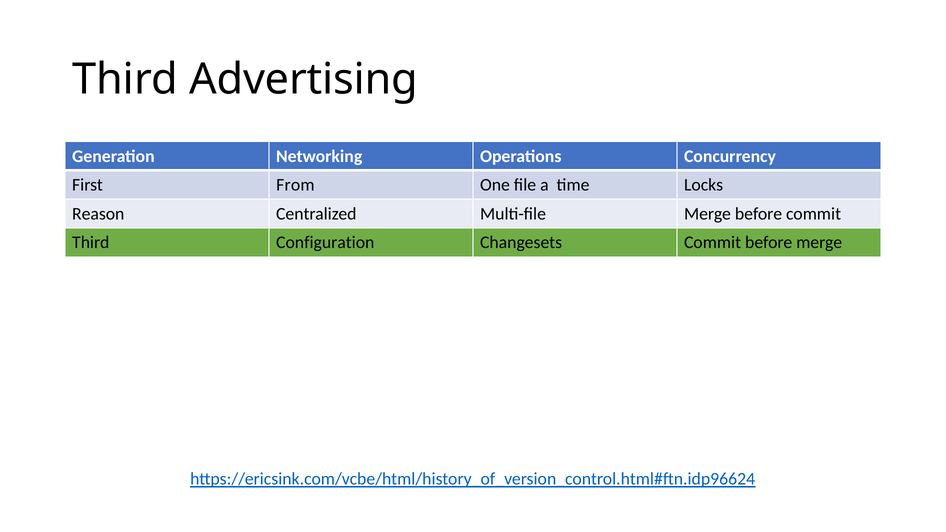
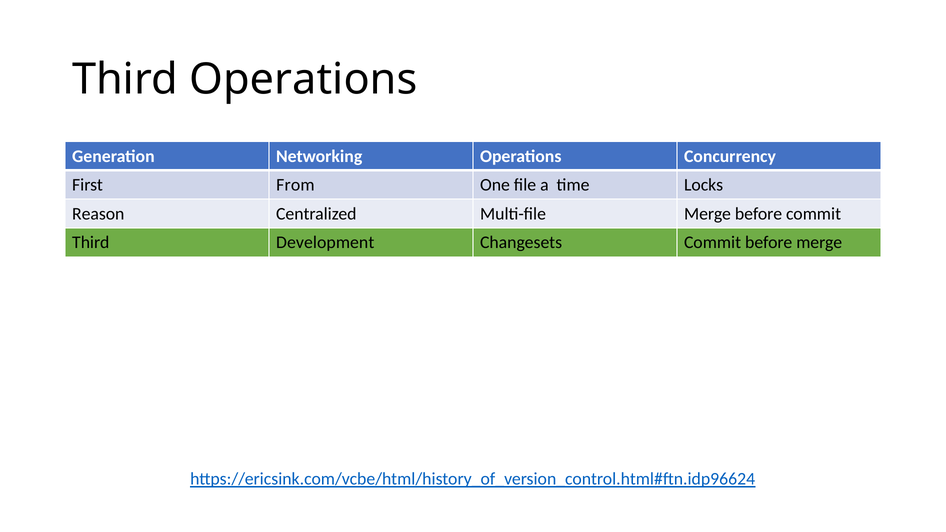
Third Advertising: Advertising -> Operations (303, 79)
Configuration: Configuration -> Development (325, 243)
